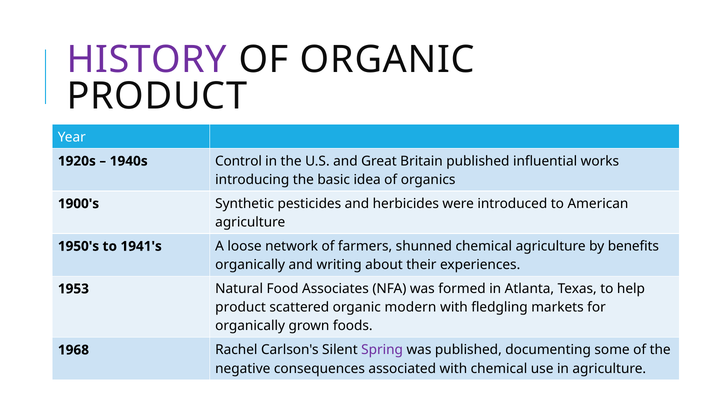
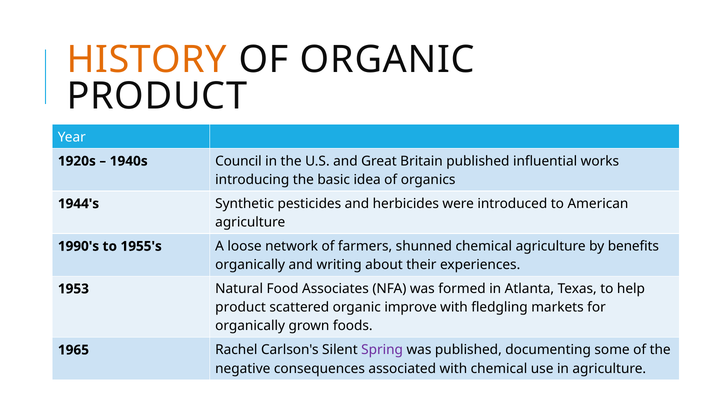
HISTORY colour: purple -> orange (147, 60)
Control: Control -> Council (239, 161)
1900's: 1900's -> 1944's (78, 204)
1950's: 1950's -> 1990's (78, 246)
1941's: 1941's -> 1955's (141, 246)
modern: modern -> improve (411, 307)
1968: 1968 -> 1965 (73, 350)
